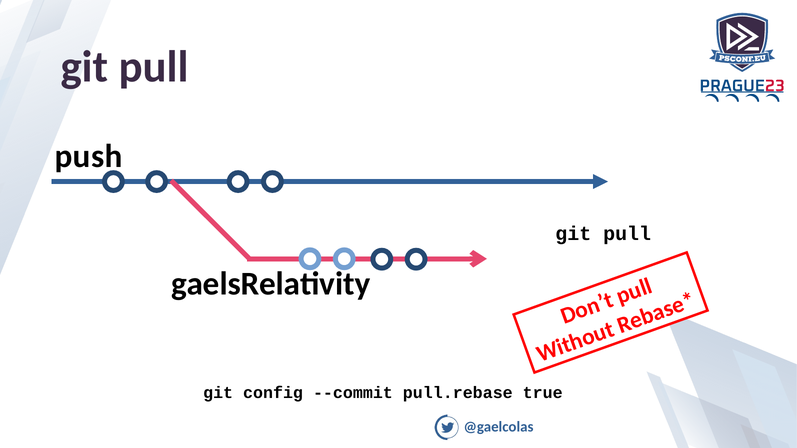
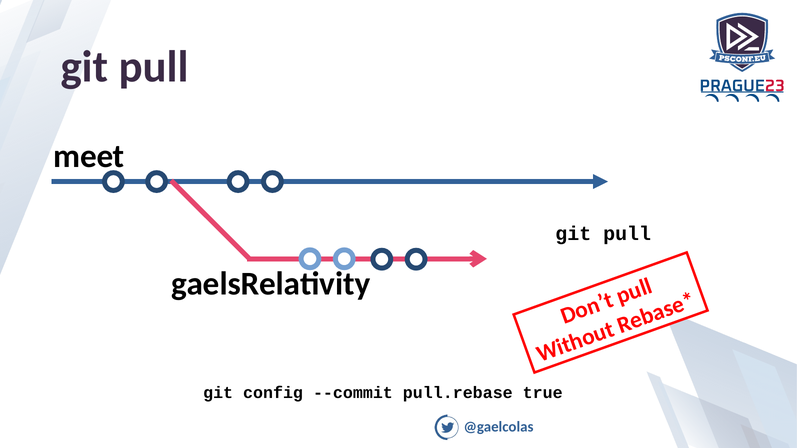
push: push -> meet (89, 157)
